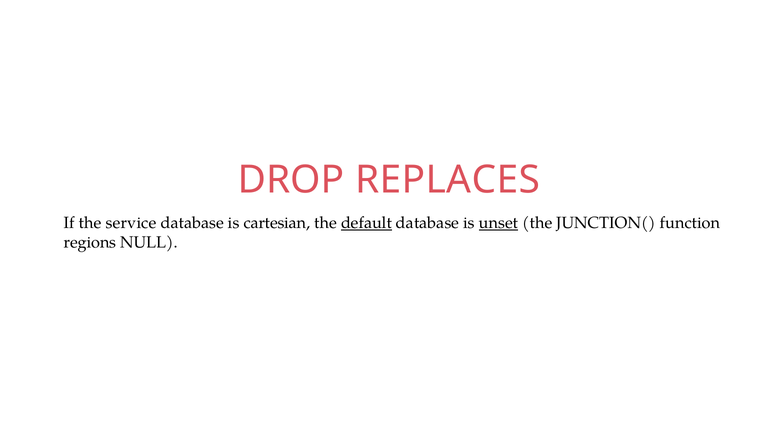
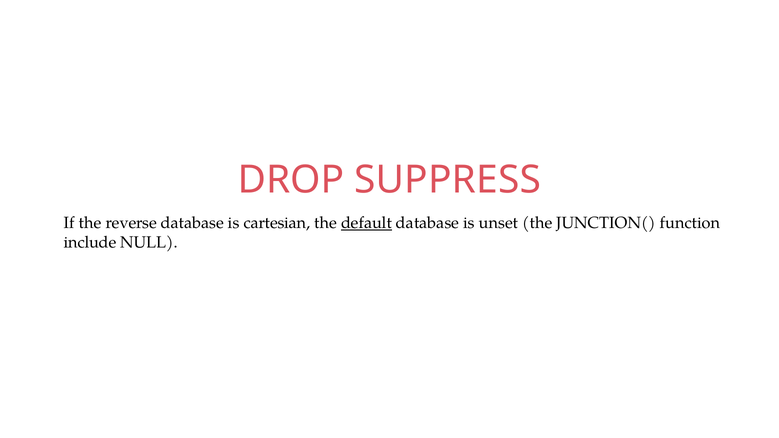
REPLACES: REPLACES -> SUPPRESS (448, 180)
service: service -> reverse (131, 223)
unset underline: present -> none (498, 223)
regions: regions -> include (90, 243)
